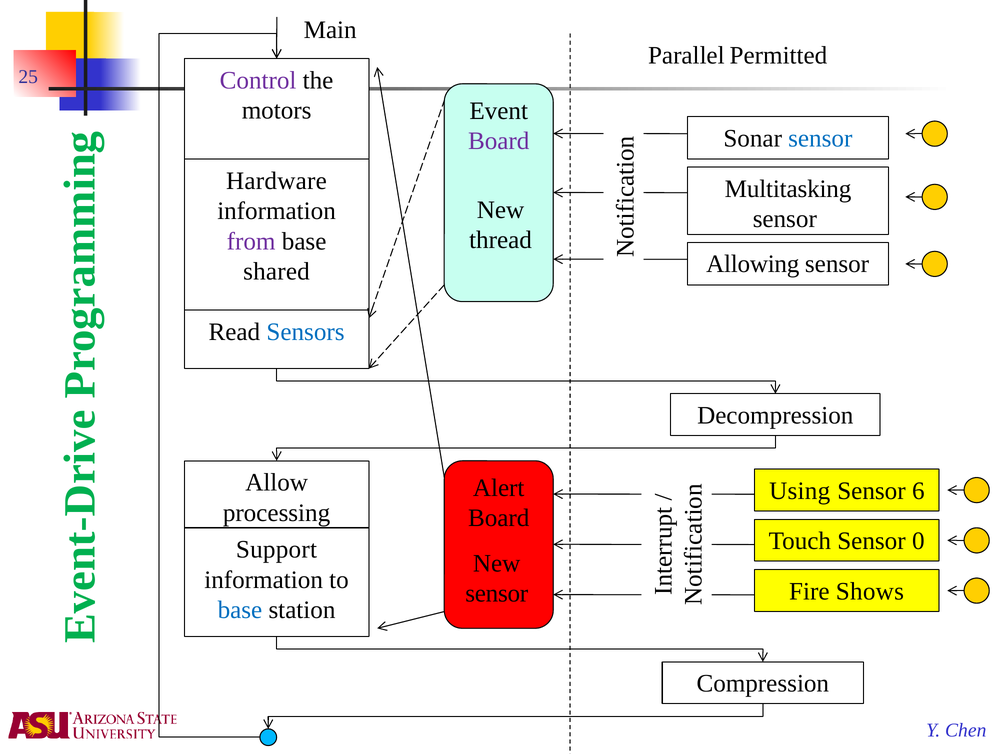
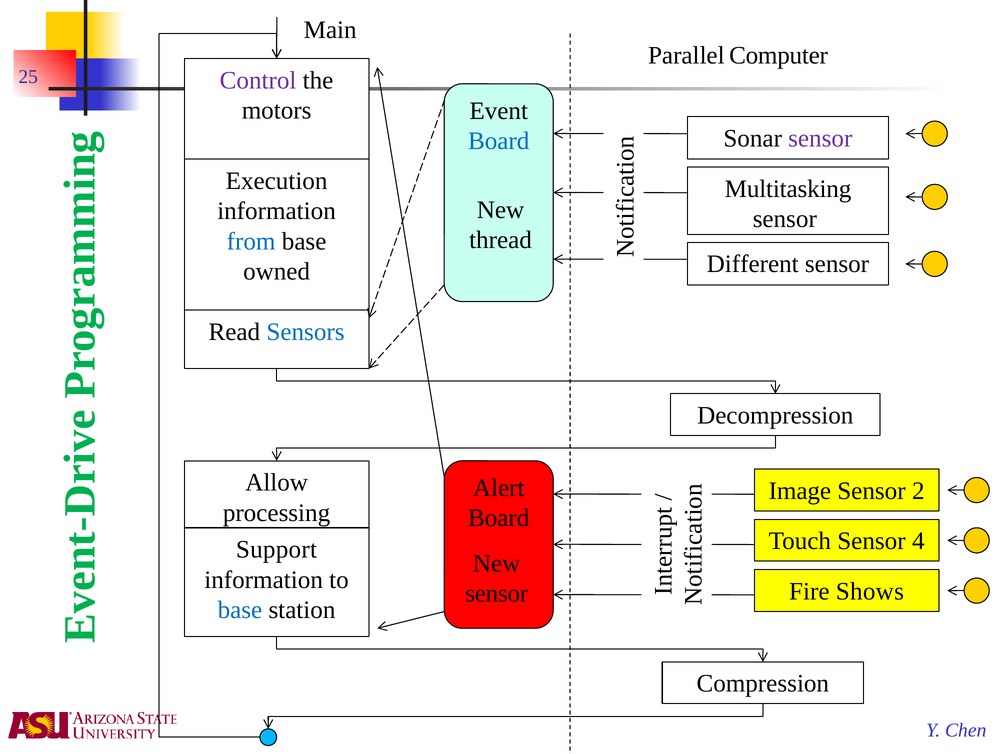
Permitted: Permitted -> Computer (779, 55)
sensor colour: blue -> purple (820, 139)
Board colour: purple -> blue (499, 141)
Hardware: Hardware -> Execution (277, 181)
from colour: purple -> blue (251, 241)
Allowing: Allowing -> Different (753, 264)
shared: shared -> owned (277, 272)
Using: Using -> Image (800, 491)
6: 6 -> 2 (918, 491)
0: 0 -> 4 (918, 542)
